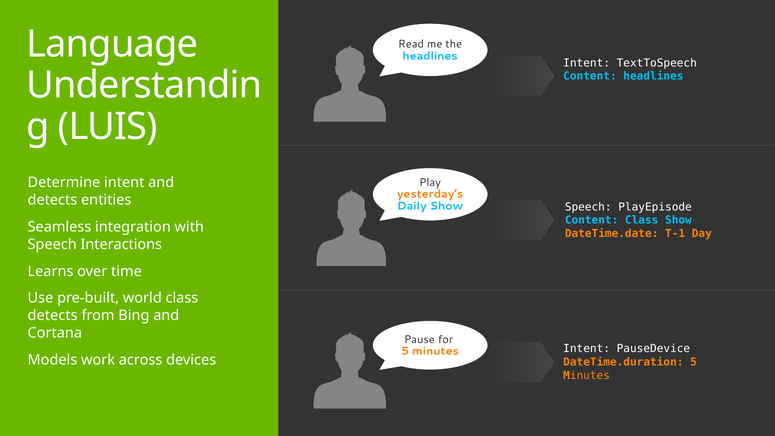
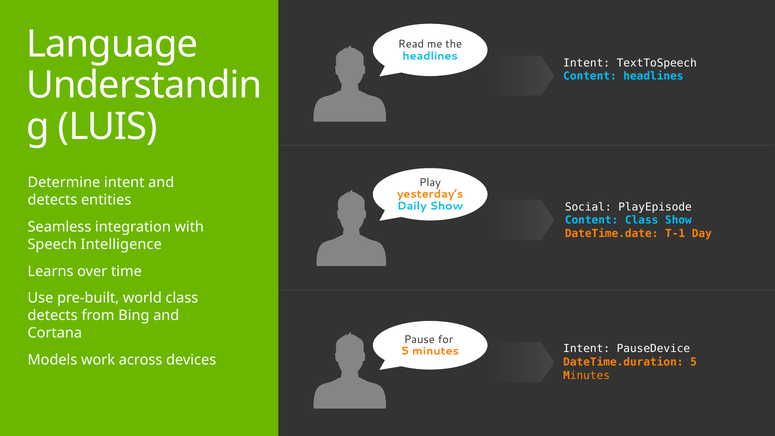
Speech: Speech -> Social (588, 207)
Interactions: Interactions -> Intelligence (121, 244)
